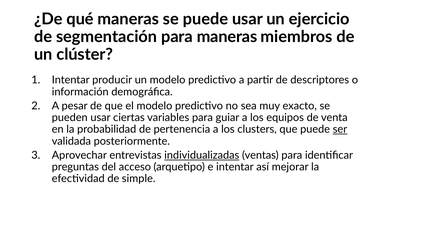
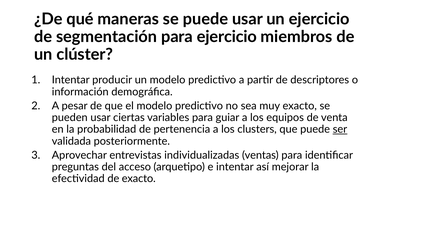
para maneras: maneras -> ejercicio (227, 37)
individualizadas underline: present -> none (202, 155)
de simple: simple -> exacto (139, 179)
